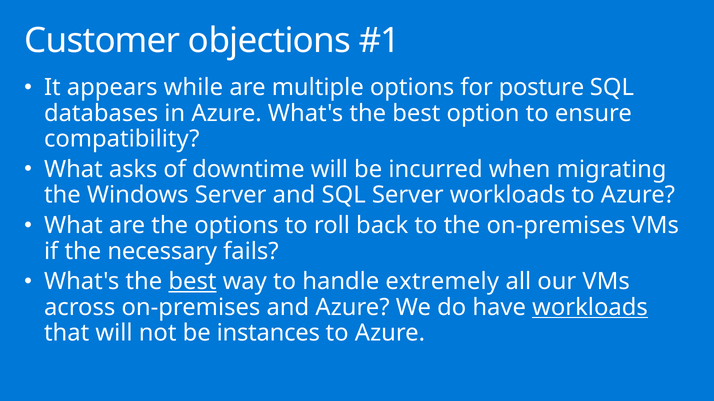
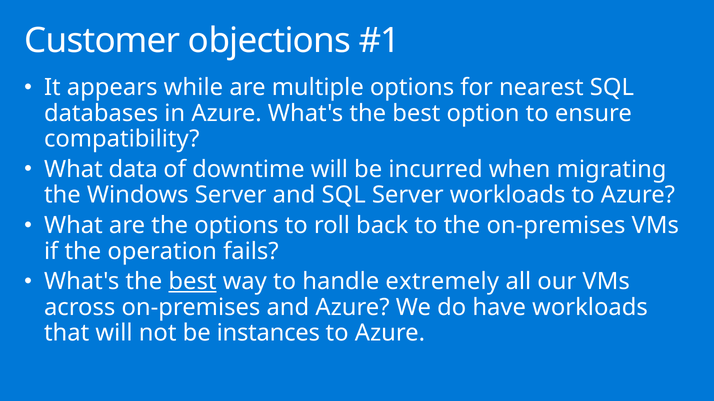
posture: posture -> nearest (541, 88)
asks: asks -> data (133, 170)
necessary: necessary -> operation (162, 252)
workloads underline: present -> none (590, 308)
